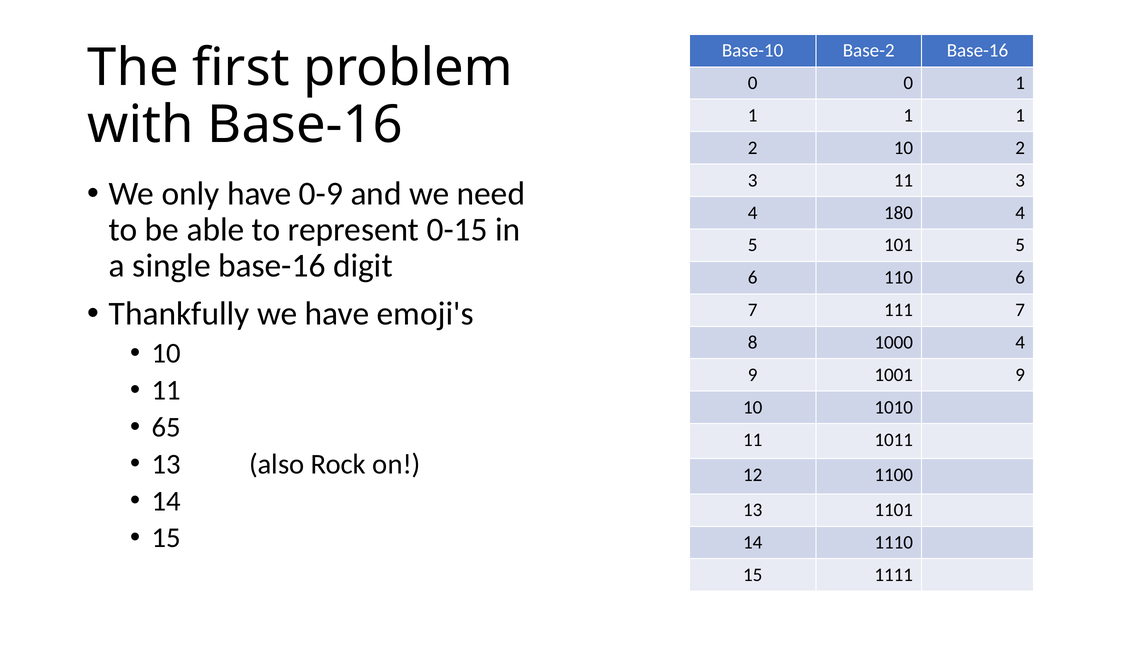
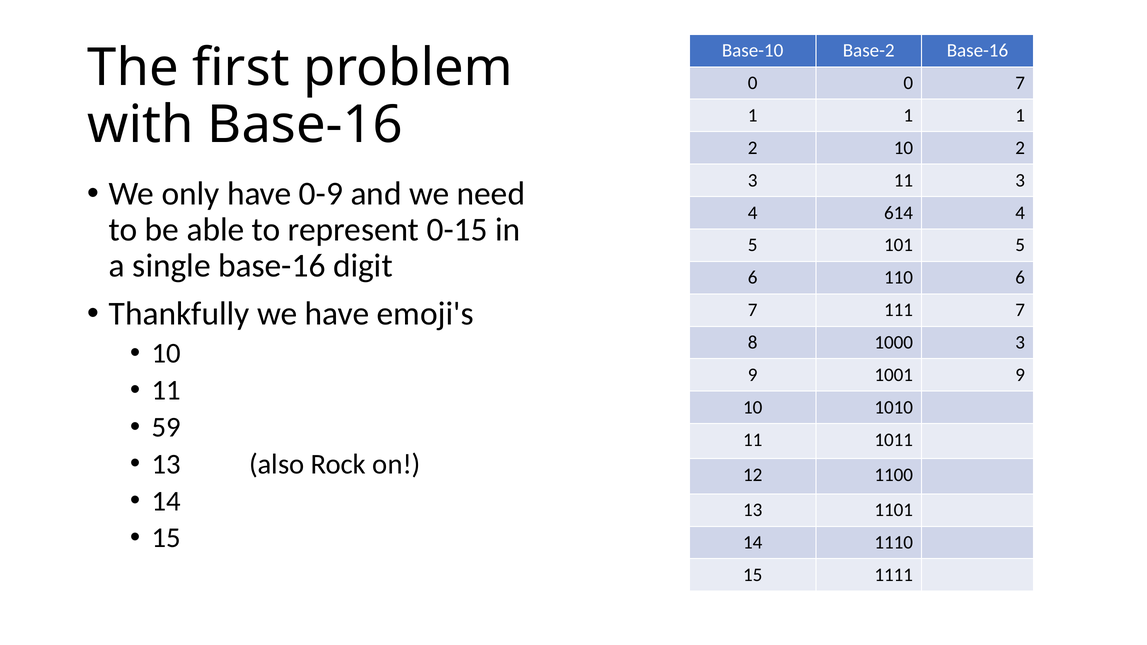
0 1: 1 -> 7 (1020, 83)
180: 180 -> 614 (899, 213)
1000 4: 4 -> 3 (1020, 343)
65: 65 -> 59 (166, 427)
